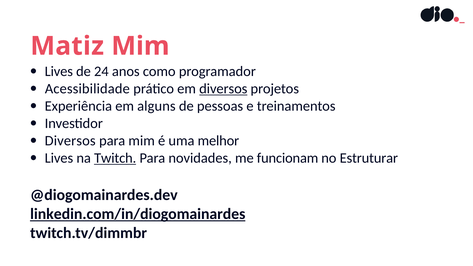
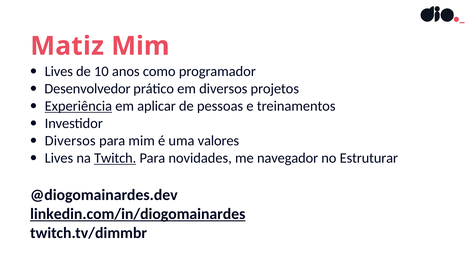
24: 24 -> 10 (101, 71)
Acessibilidade: Acessibilidade -> Desenvolvedor (87, 89)
diversos underline: present -> none (223, 89)
Experiência underline: none -> present (78, 106)
alguns: alguns -> aplicar (157, 106)
melhor: melhor -> valores (218, 141)
funcionam: funcionam -> navegador (288, 158)
